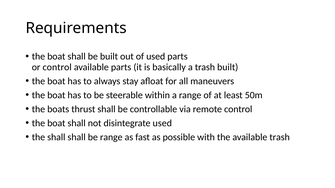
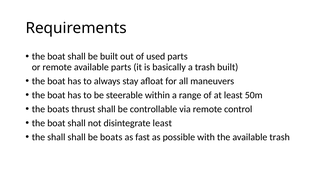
or control: control -> remote (57, 67)
disintegrate used: used -> least (162, 123)
be range: range -> boats (111, 137)
